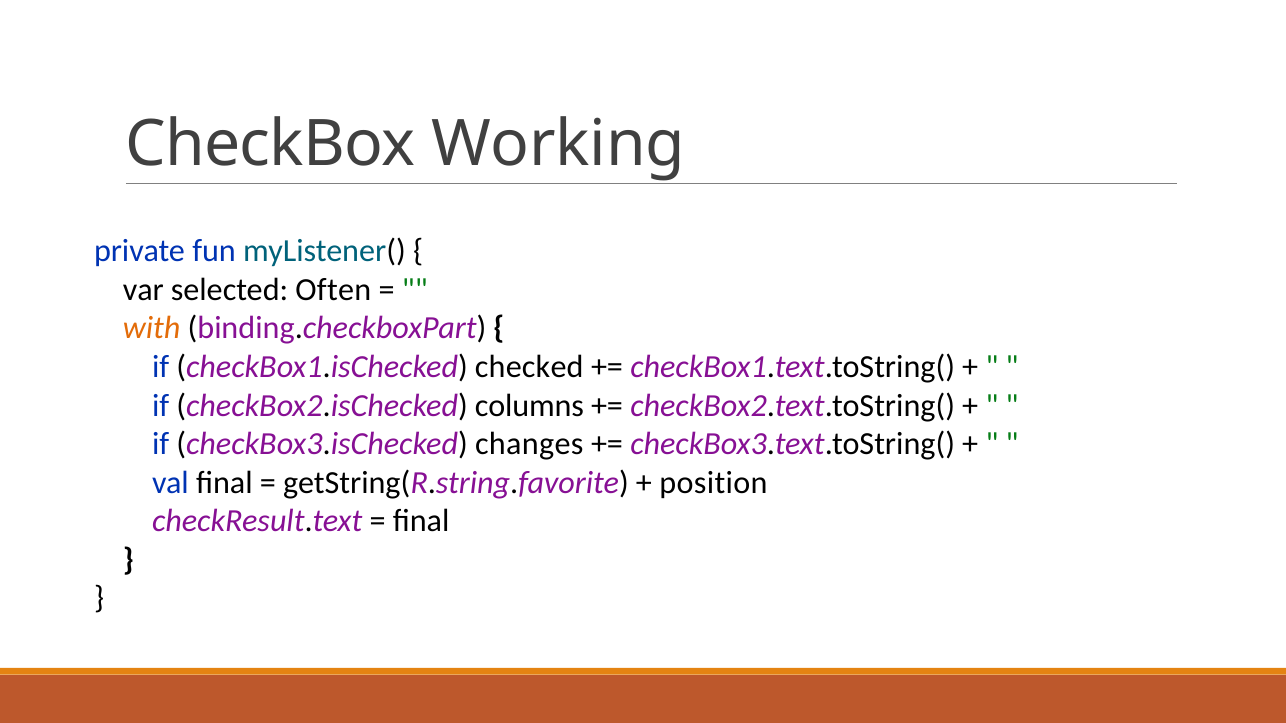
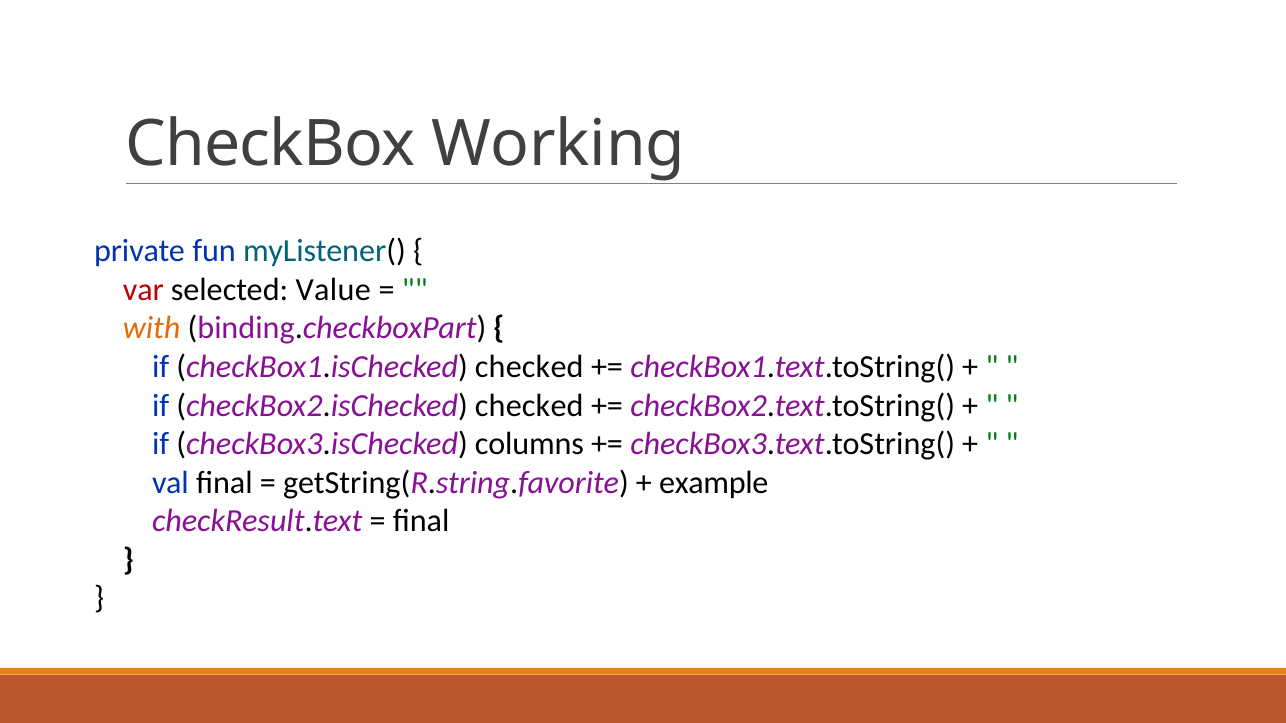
var colour: black -> red (143, 290)
Often: Often -> Value (333, 290)
checkBox2.isChecked columns: columns -> checked (529, 406)
changes: changes -> columns (529, 444)
position: position -> example (714, 483)
